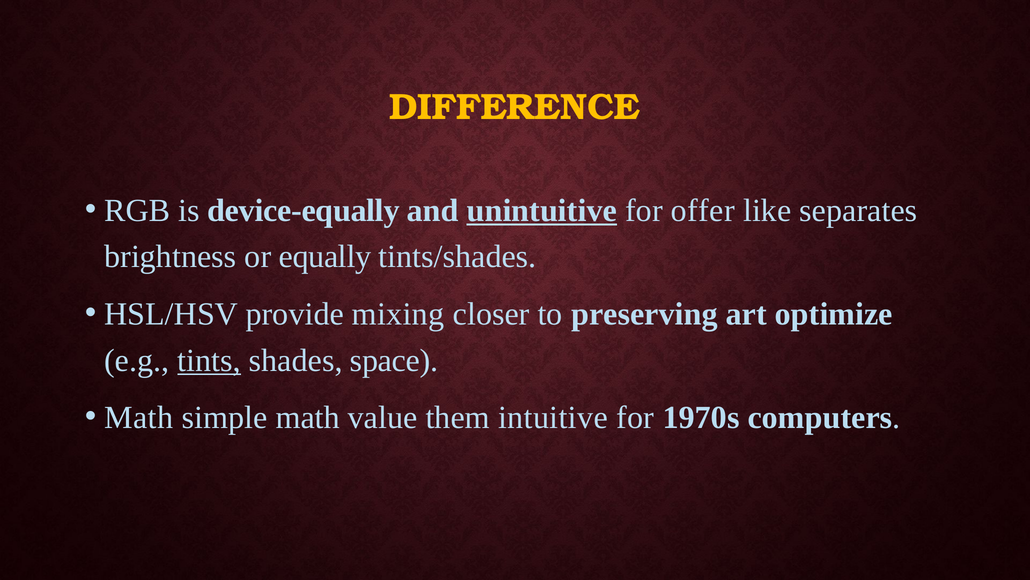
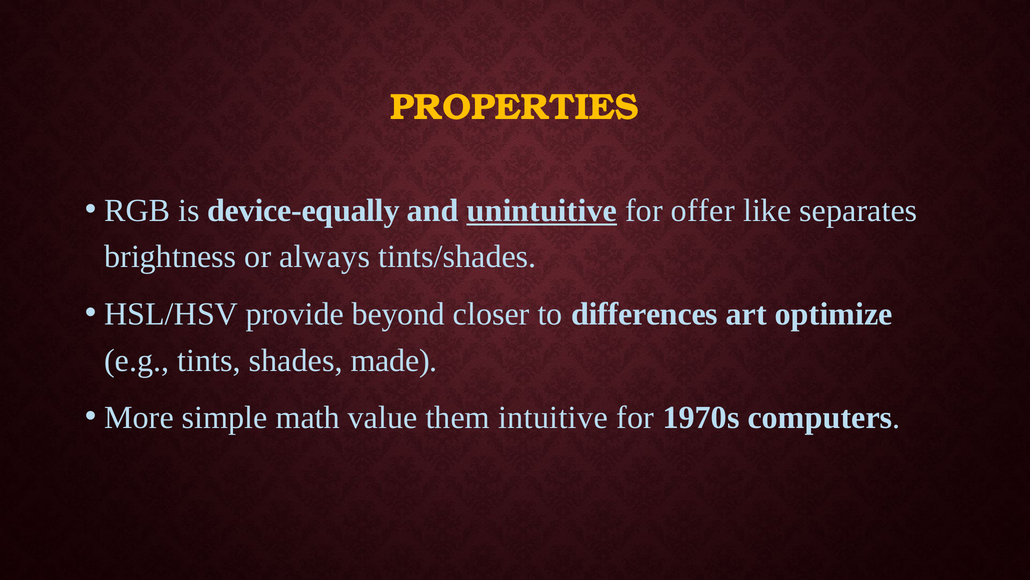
DIFFERENCE: DIFFERENCE -> PROPERTIES (515, 107)
equally: equally -> always (325, 257)
mixing: mixing -> beyond (398, 314)
preserving: preserving -> differences (645, 314)
tints underline: present -> none (209, 360)
space: space -> made (394, 360)
Math: Math -> More (139, 417)
